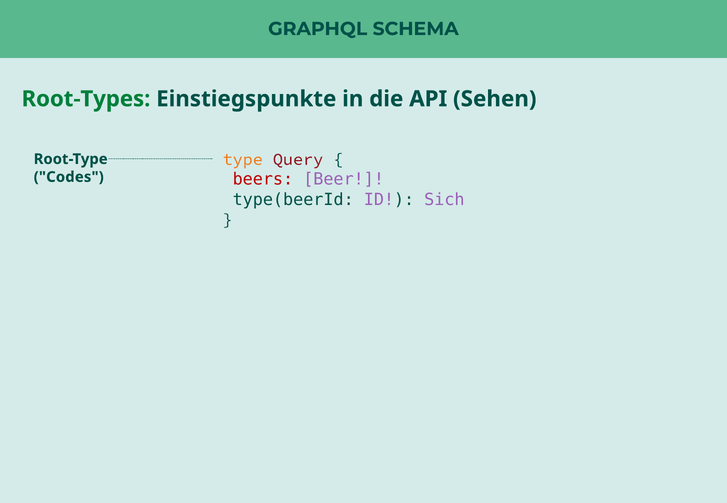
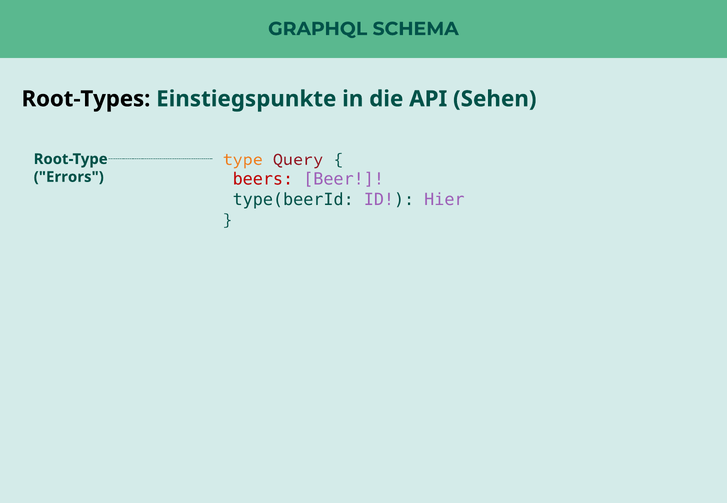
Root-Types colour: green -> black (86, 99)
Codes: Codes -> Errors (69, 177)
Sich: Sich -> Hier (444, 200)
